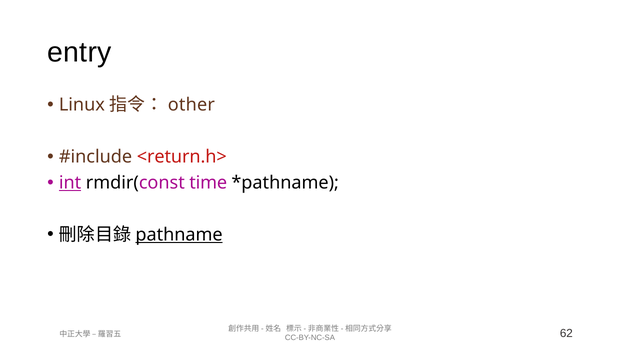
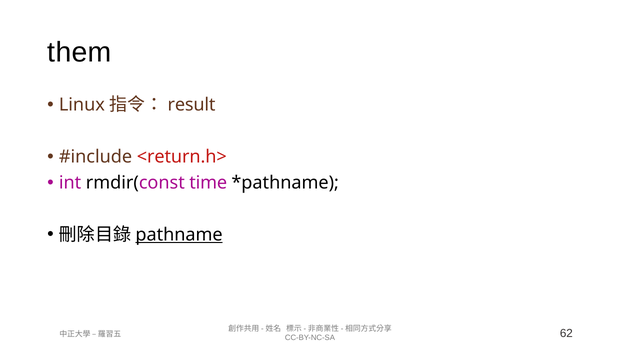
entry: entry -> them (79, 52)
other: other -> result (192, 105)
int underline: present -> none (70, 183)
